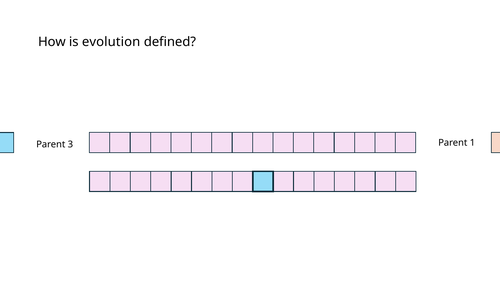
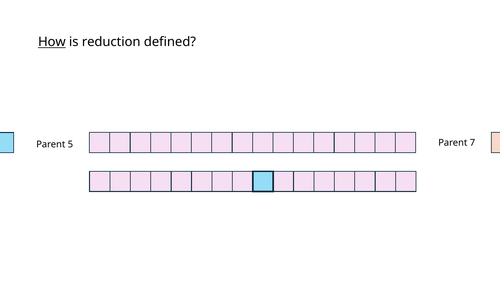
How underline: none -> present (52, 42)
evolution: evolution -> reduction (111, 42)
1: 1 -> 7 (472, 143)
3: 3 -> 5 (70, 145)
